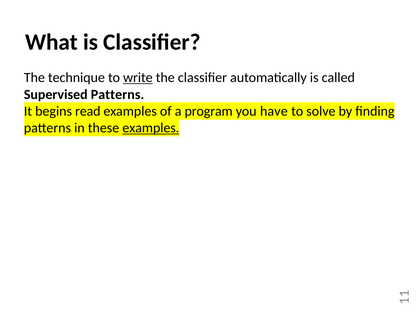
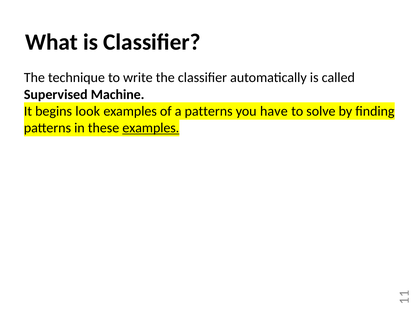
write underline: present -> none (138, 78)
Supervised Patterns: Patterns -> Machine (118, 95)
read: read -> look (88, 111)
a program: program -> patterns (209, 111)
